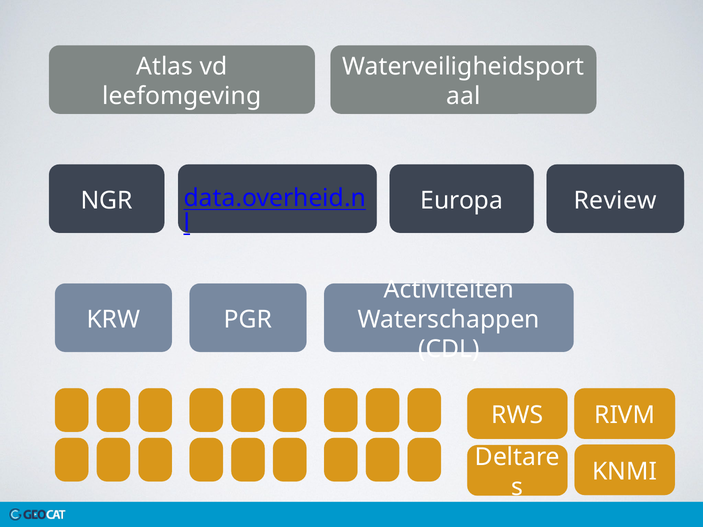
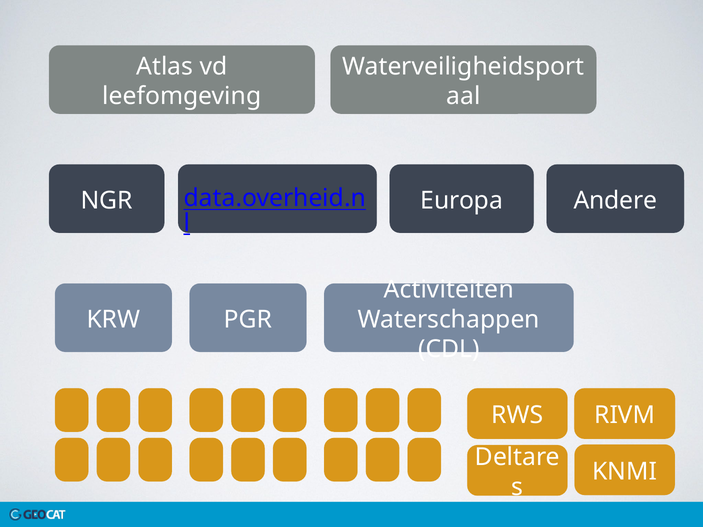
Review: Review -> Andere (615, 200)
